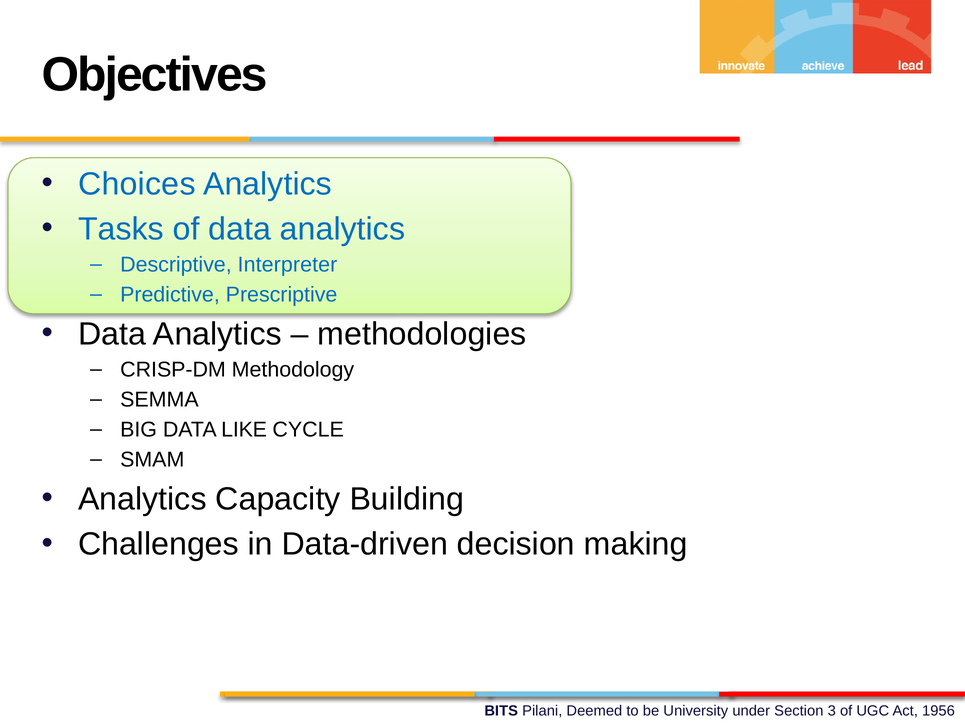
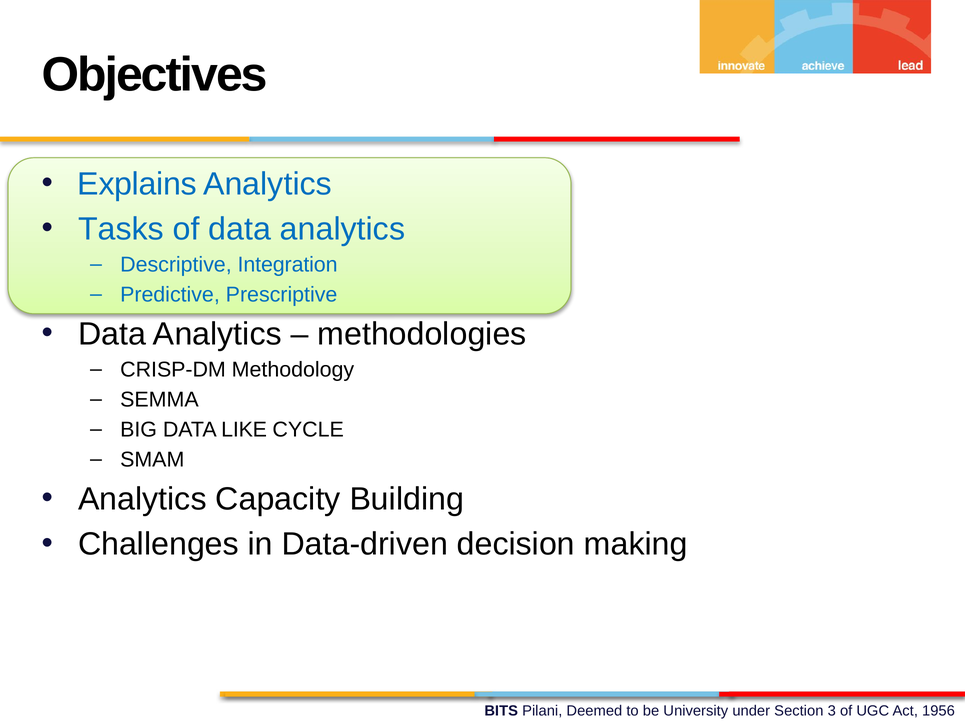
Choices: Choices -> Explains (137, 184)
Interpreter: Interpreter -> Integration (288, 265)
